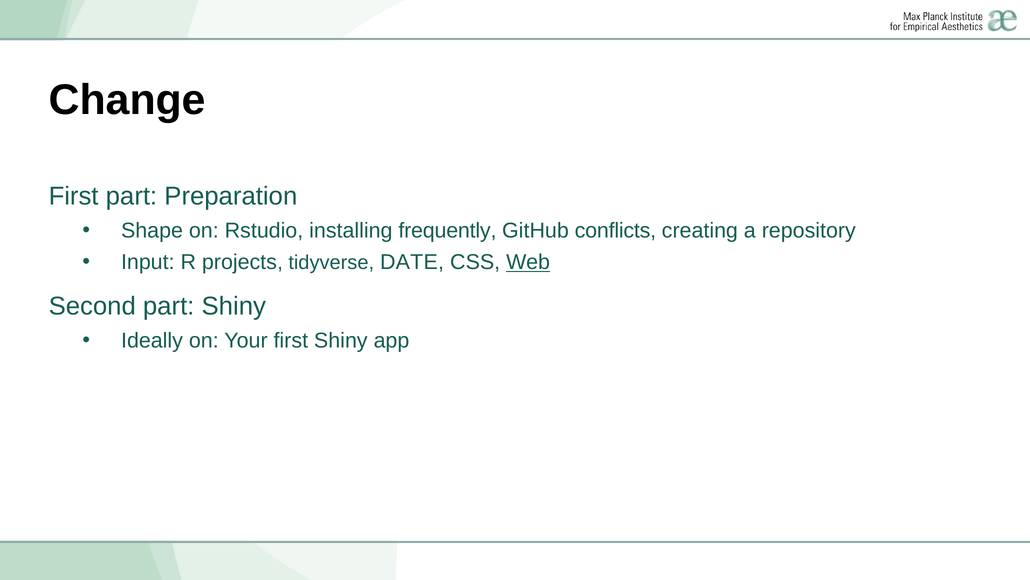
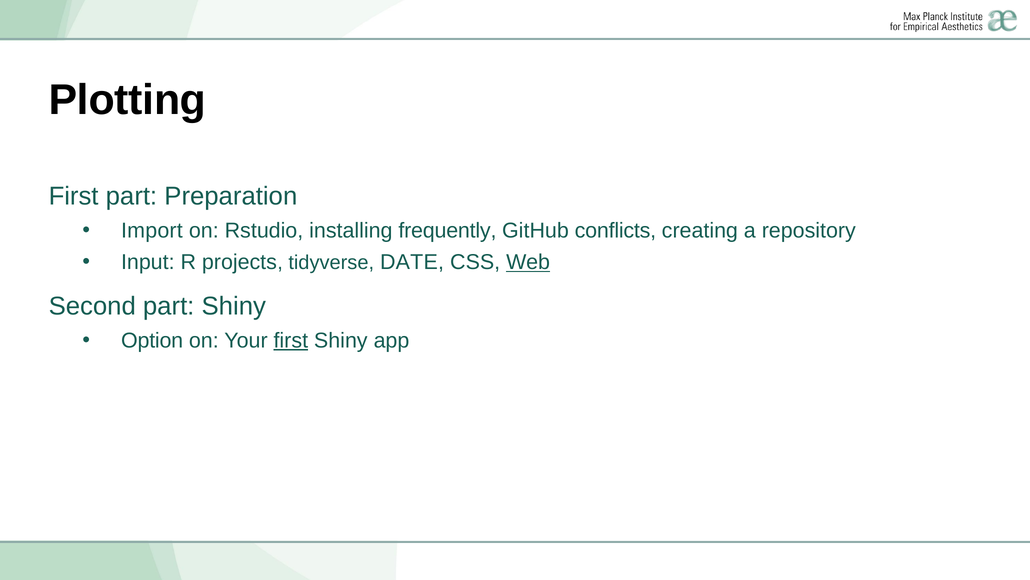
Change: Change -> Plotting (127, 100)
Shape: Shape -> Import (152, 230)
Ideally: Ideally -> Option (152, 340)
first underline: none -> present (291, 340)
